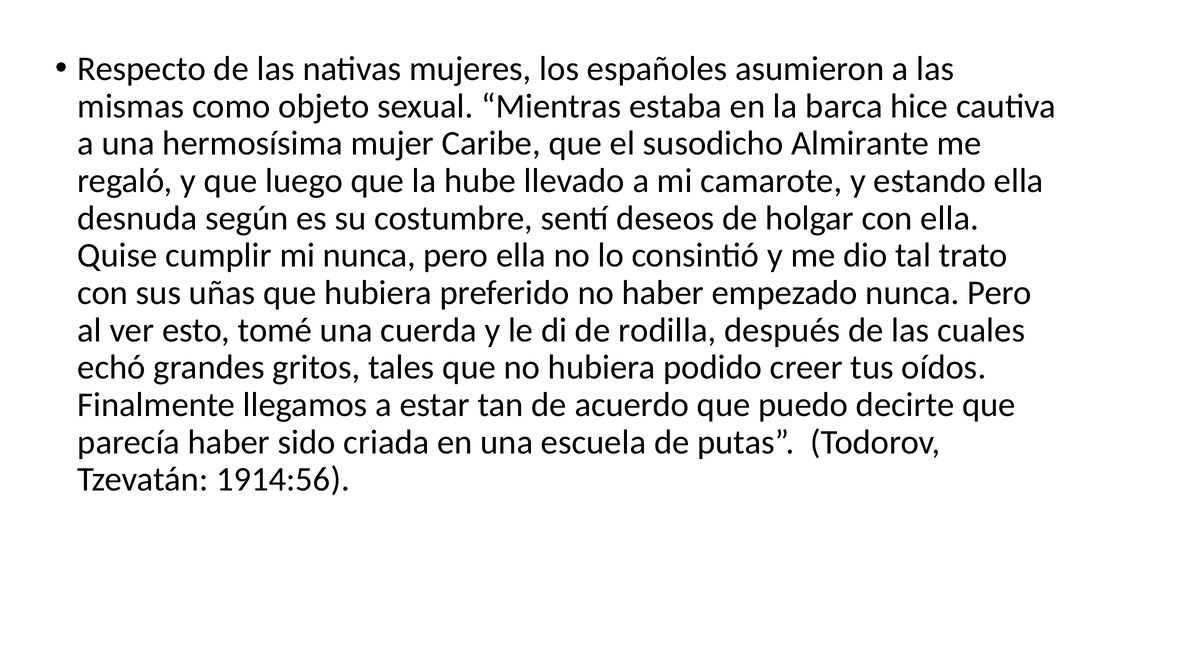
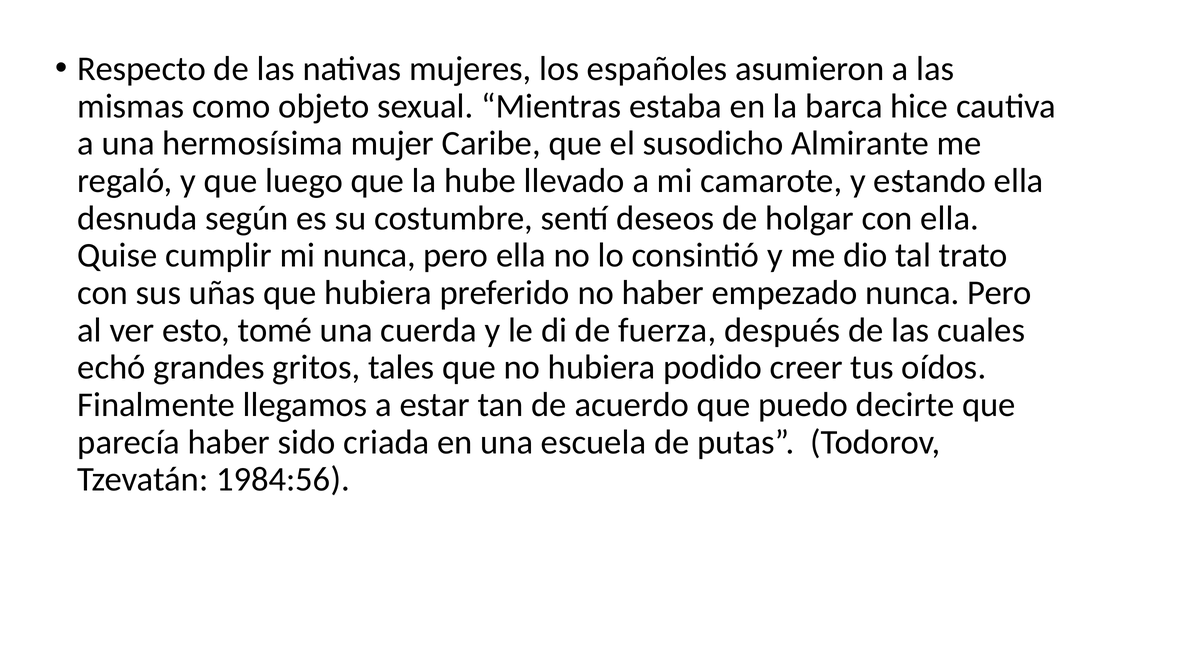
rodilla: rodilla -> fuerza (667, 330)
1914:56: 1914:56 -> 1984:56 (283, 480)
